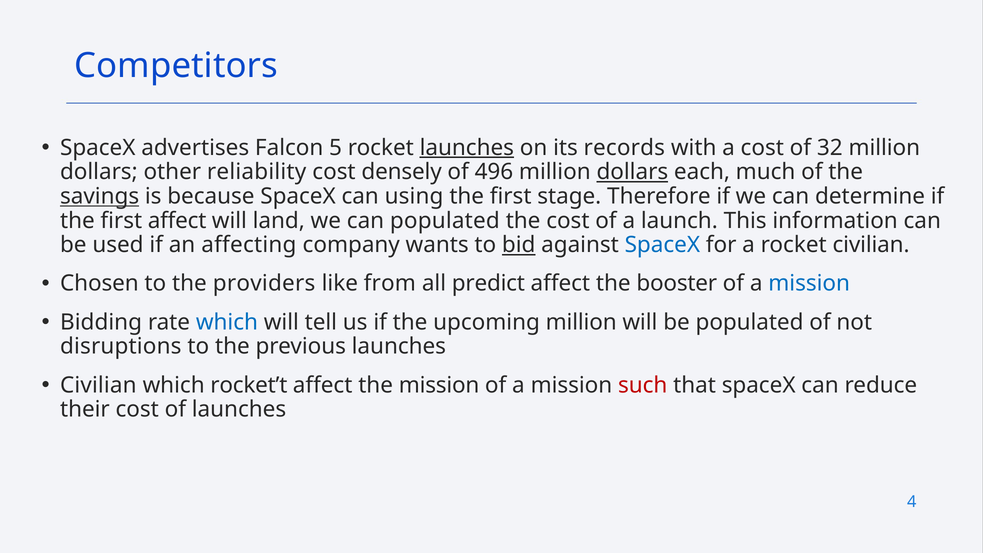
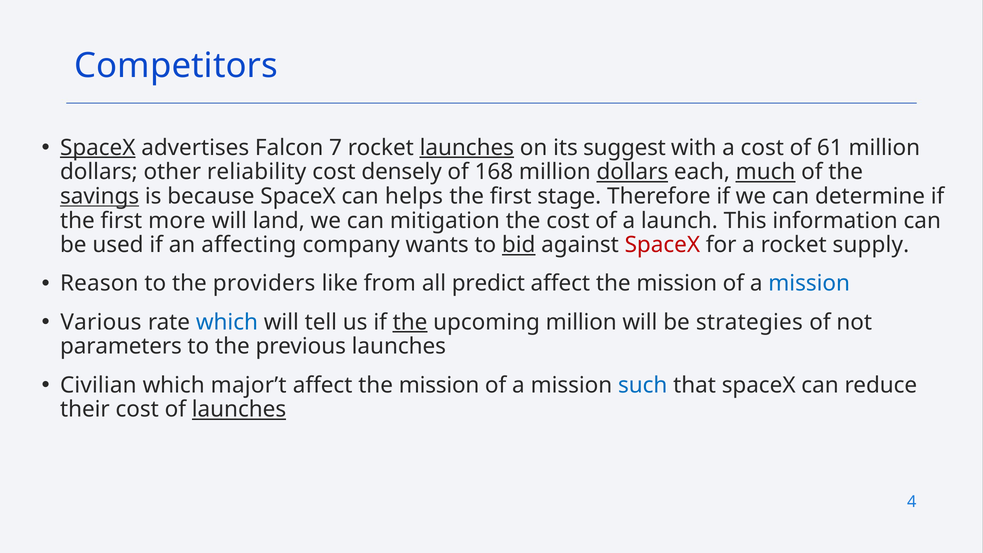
SpaceX underline: none -> present (98, 148)
5: 5 -> 7 (336, 148)
records: records -> suggest (624, 148)
32: 32 -> 61 (830, 148)
496: 496 -> 168 (494, 172)
much underline: none -> present (766, 172)
using: using -> helps (414, 196)
first affect: affect -> more (177, 221)
can populated: populated -> mitigation (445, 221)
SpaceX colour: blue -> red (662, 245)
rocket civilian: civilian -> supply (871, 245)
Chosen: Chosen -> Reason (99, 284)
booster: booster -> mission (677, 284)
Bidding: Bidding -> Various (101, 322)
the underline: none -> present (410, 322)
be populated: populated -> strategies (749, 322)
disruptions: disruptions -> parameters (121, 346)
rocket’t: rocket’t -> major’t (249, 385)
such colour: red -> blue (643, 385)
launches underline: none -> present (239, 409)
